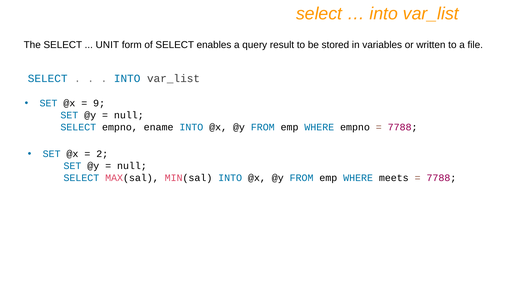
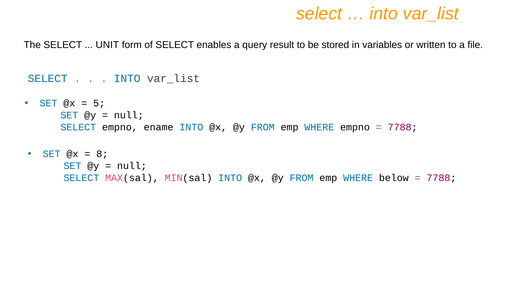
9: 9 -> 5 (99, 104)
2: 2 -> 8 (102, 154)
meets: meets -> below (394, 178)
